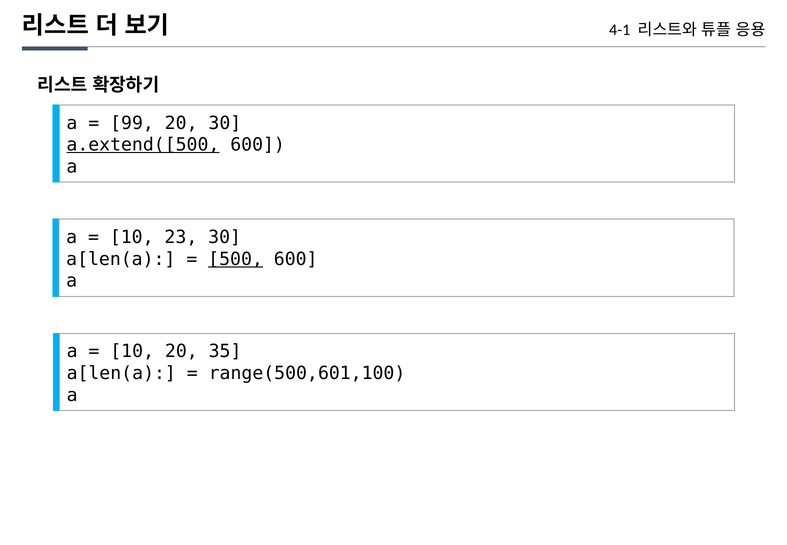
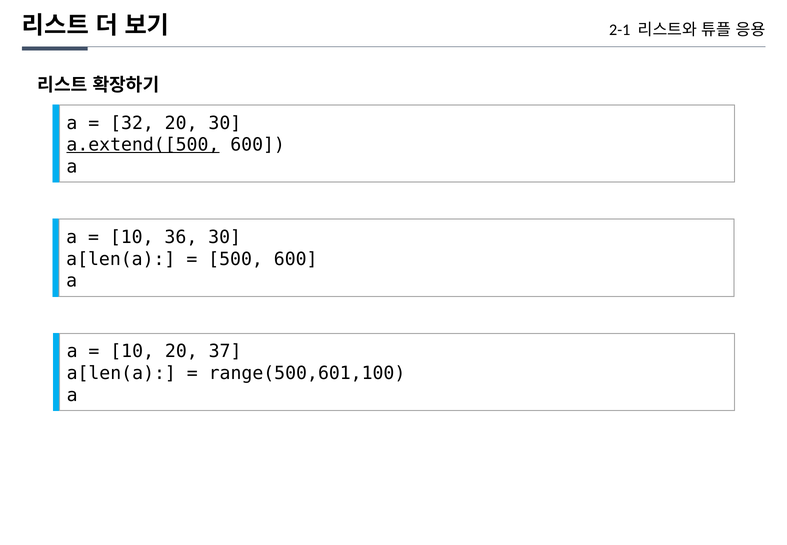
4-1: 4-1 -> 2-1 (620, 30)
99: 99 -> 32 (132, 123)
23: 23 -> 36 (181, 237)
500 underline: present -> none (236, 259)
35: 35 -> 37 (225, 351)
